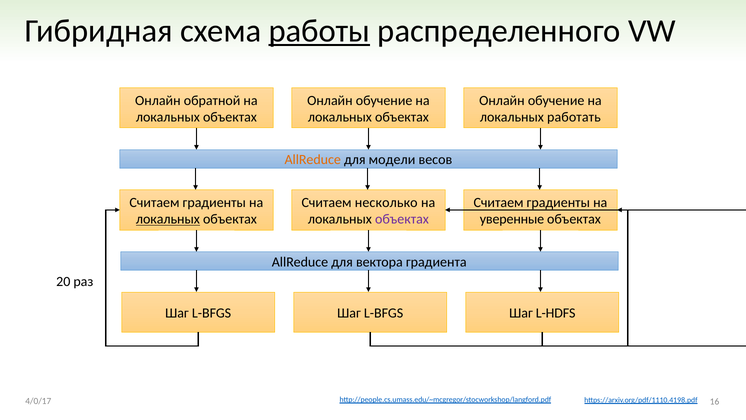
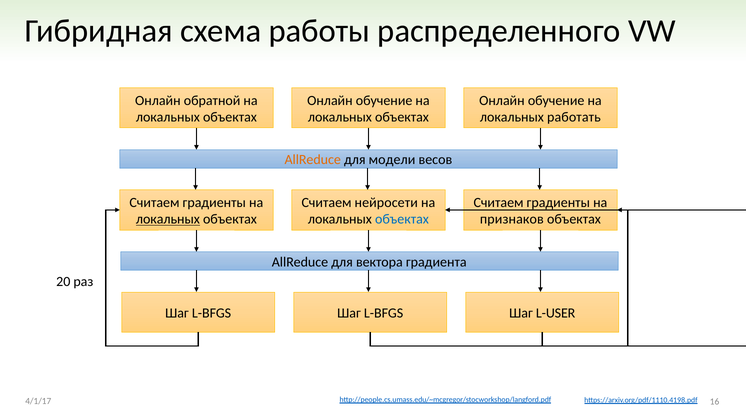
работы underline: present -> none (319, 31)
несколько: несколько -> нейросети (386, 202)
объектах colour: purple -> blue (402, 219)
уверенные: уверенные -> признаков (512, 219)
L-HDFS: L-HDFS -> L-USER (556, 313)
4/0/17: 4/0/17 -> 4/1/17 (38, 401)
